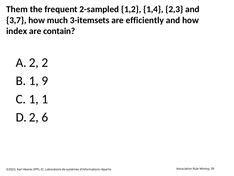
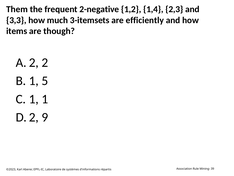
2-sampled: 2-sampled -> 2-negative (99, 9)
3,7: 3,7 -> 3,3 (16, 20)
index: index -> items (17, 31)
contain: contain -> though (59, 31)
9: 9 -> 5 (45, 81)
6: 6 -> 9 (45, 117)
